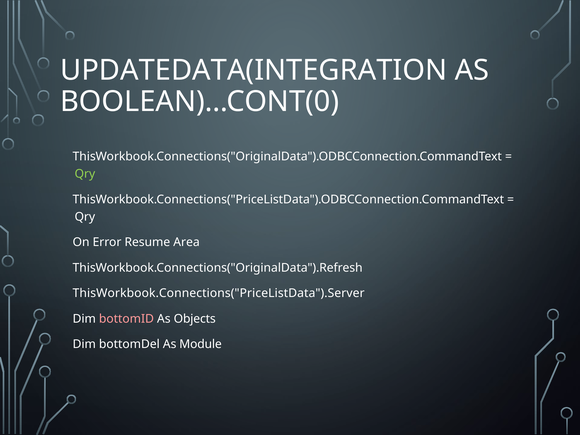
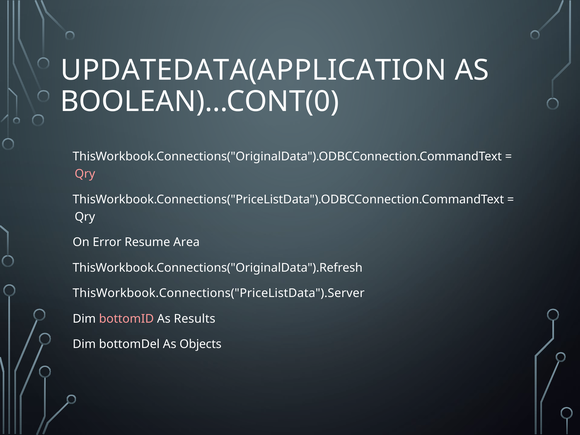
UPDATEDATA(INTEGRATION: UPDATEDATA(INTEGRATION -> UPDATEDATA(APPLICATION (254, 70)
Qry colour: light green -> pink (85, 174)
Objects: Objects -> Results (195, 319)
Module: Module -> Objects (201, 344)
